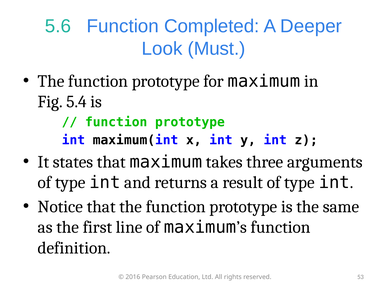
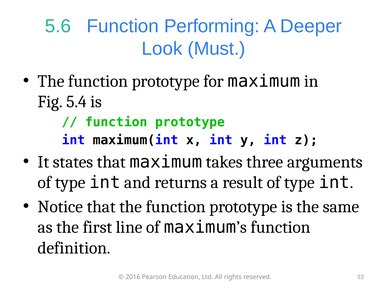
Completed: Completed -> Performing (212, 26)
